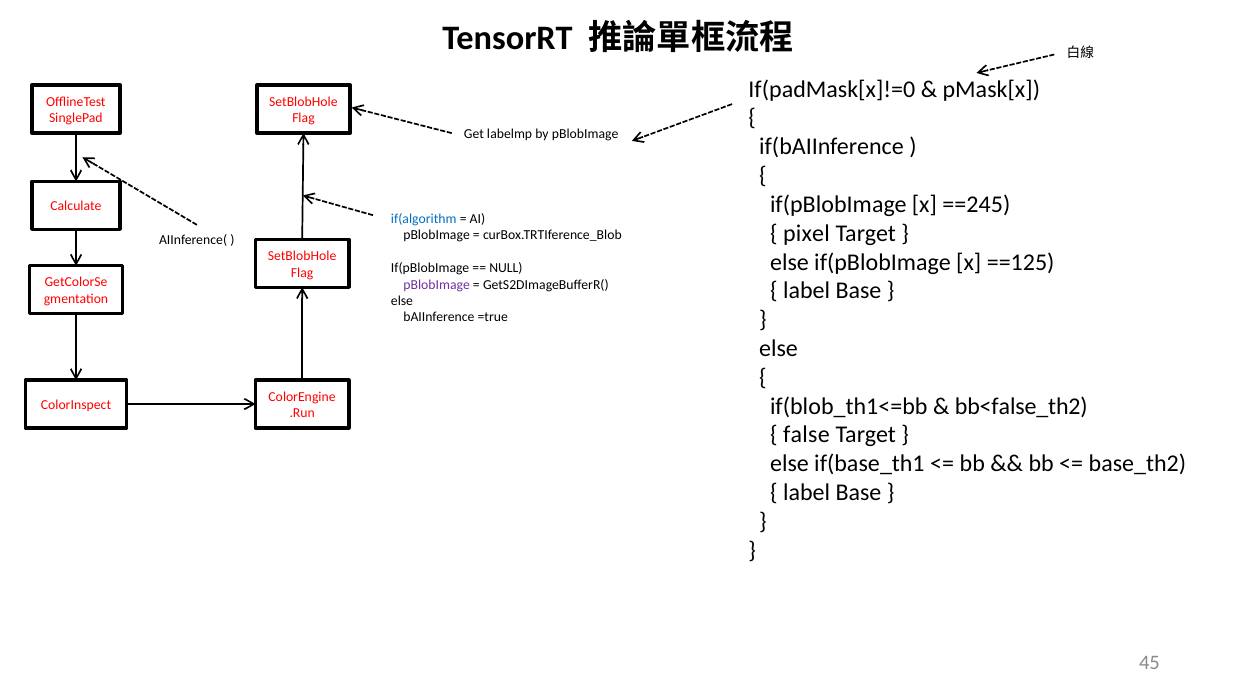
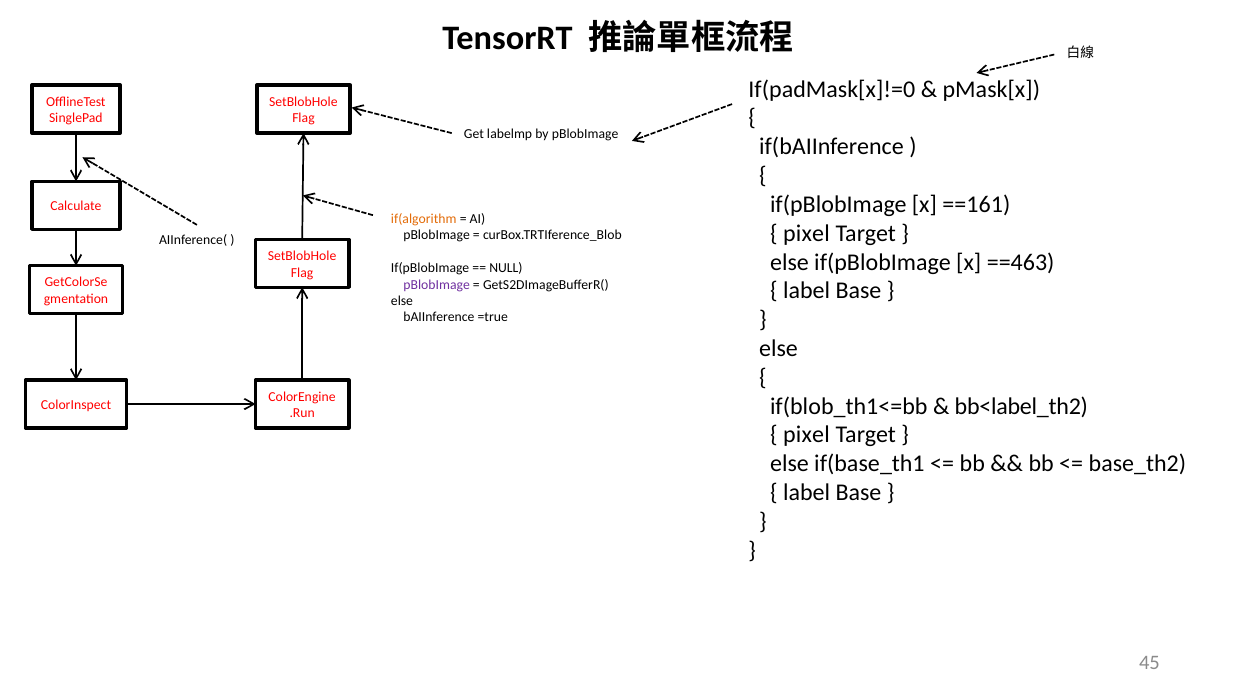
==245: ==245 -> ==161 (976, 205)
if(algorithm colour: blue -> orange (424, 219)
==125: ==125 -> ==463 (1021, 262)
bb<false_th2: bb<false_th2 -> bb<label_th2 (1021, 406)
false: false -> pixel (806, 435)
